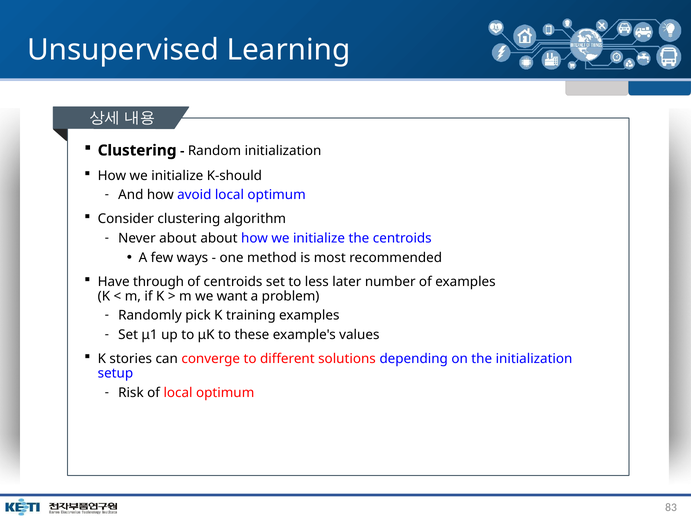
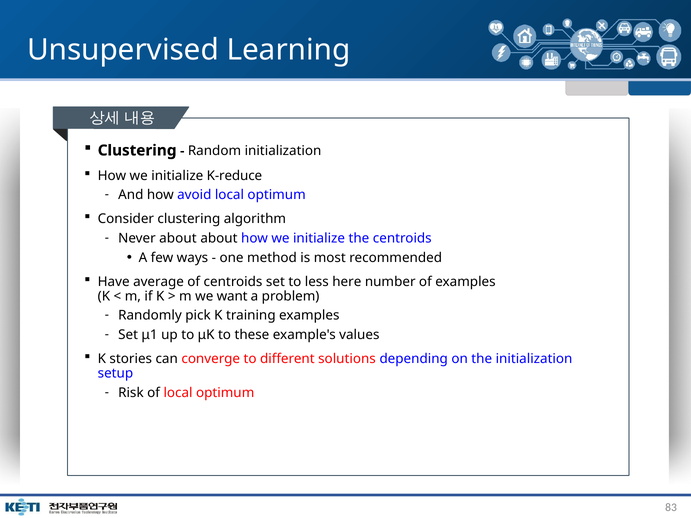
K-should: K-should -> K-reduce (234, 176)
through: through -> average (159, 282)
later: later -> here (347, 282)
